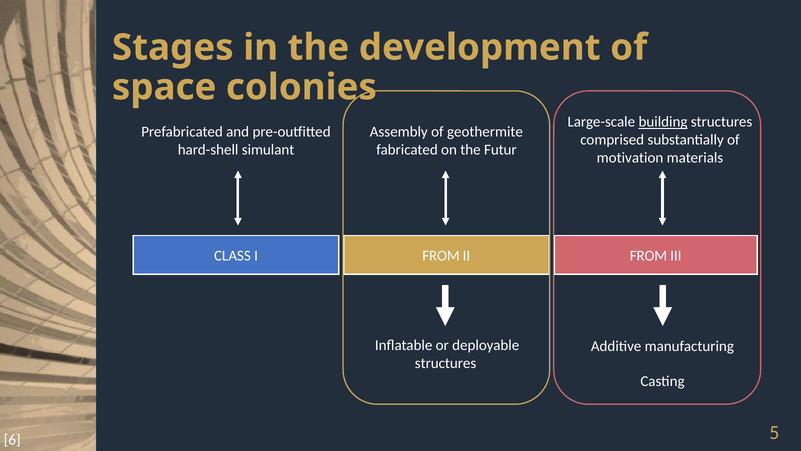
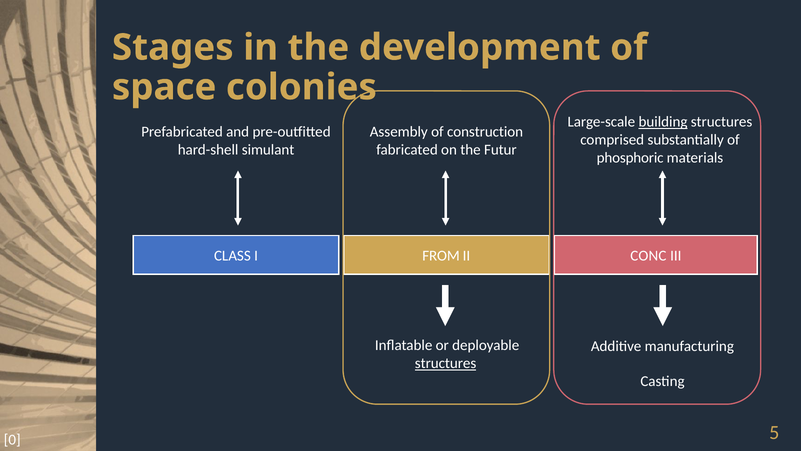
geothermite: geothermite -> construction (485, 132)
motivation: motivation -> phosphoric (630, 158)
I FROM: FROM -> CONC (648, 256)
structures underline: none -> present (446, 363)
6: 6 -> 0 (12, 439)
